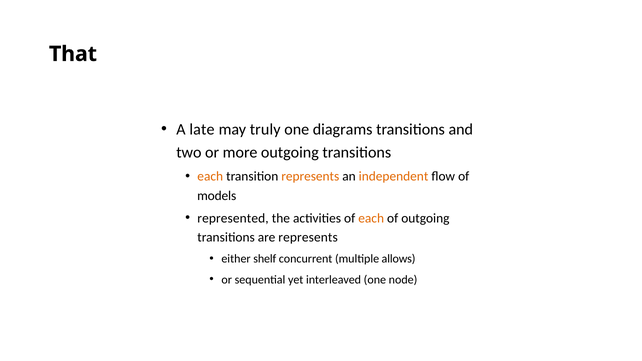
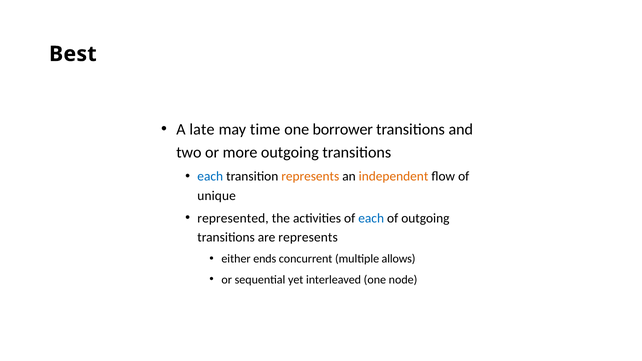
That: That -> Best (73, 54)
truly: truly -> time (265, 129)
diagrams: diagrams -> borrower (343, 129)
each colour: orange -> blue (210, 176)
models: models -> unique (217, 196)
each colour: orange -> blue (371, 218)
shelf: shelf -> ends (265, 259)
